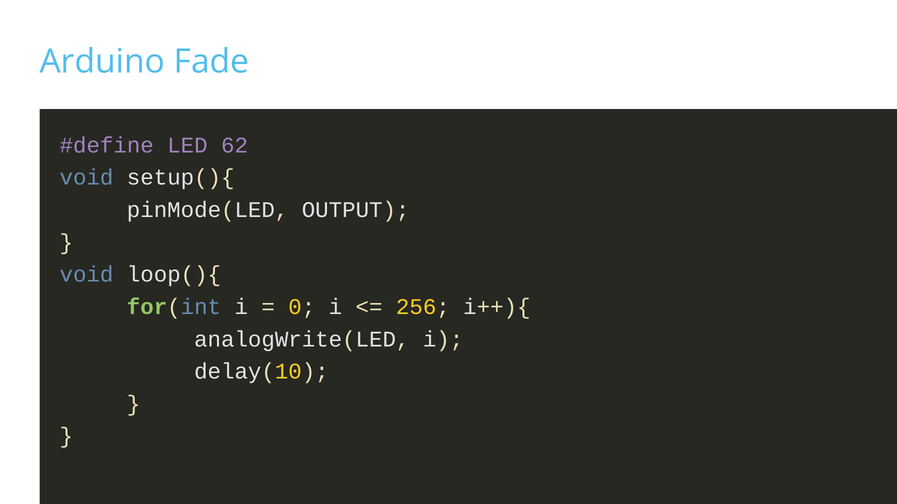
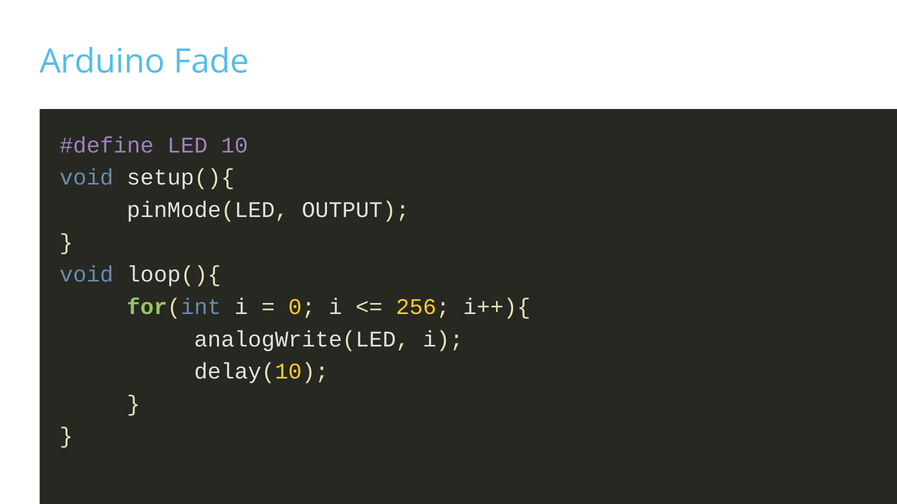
62: 62 -> 10 (235, 145)
